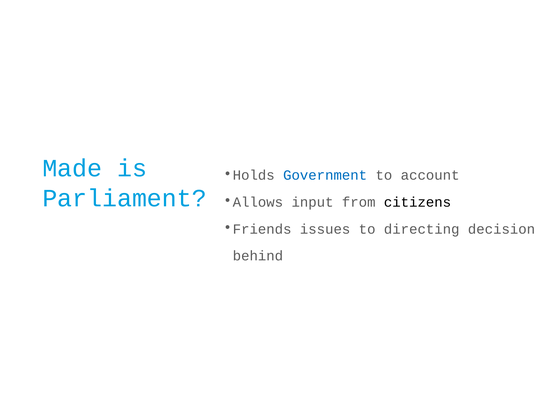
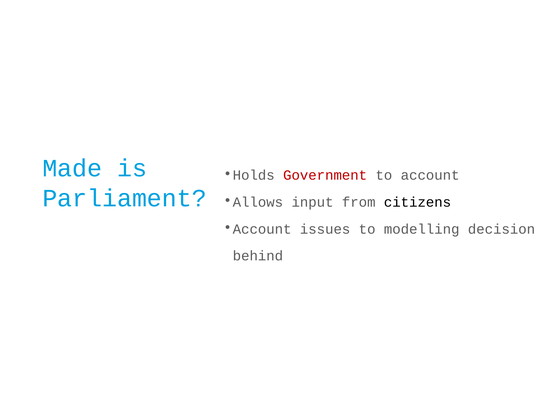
Government colour: blue -> red (325, 175)
Friends: Friends -> Account (262, 229)
directing: directing -> modelling (422, 229)
